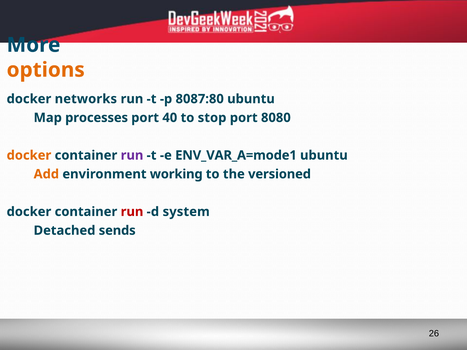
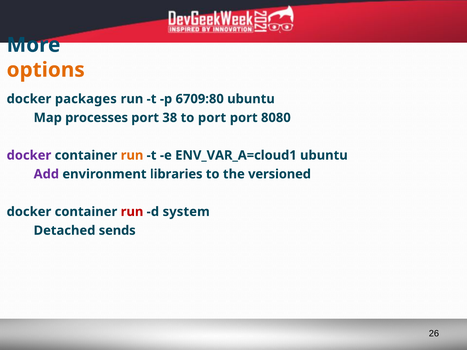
networks: networks -> packages (86, 99)
8087:80: 8087:80 -> 6709:80 (200, 99)
40: 40 -> 38 (170, 118)
to stop: stop -> port (212, 118)
docker colour: orange -> purple (29, 155)
run colour: purple -> orange (132, 155)
ENV_VAR_A=mode1: ENV_VAR_A=mode1 -> ENV_VAR_A=cloud1 (236, 155)
Add colour: orange -> purple (46, 174)
working: working -> libraries (176, 174)
